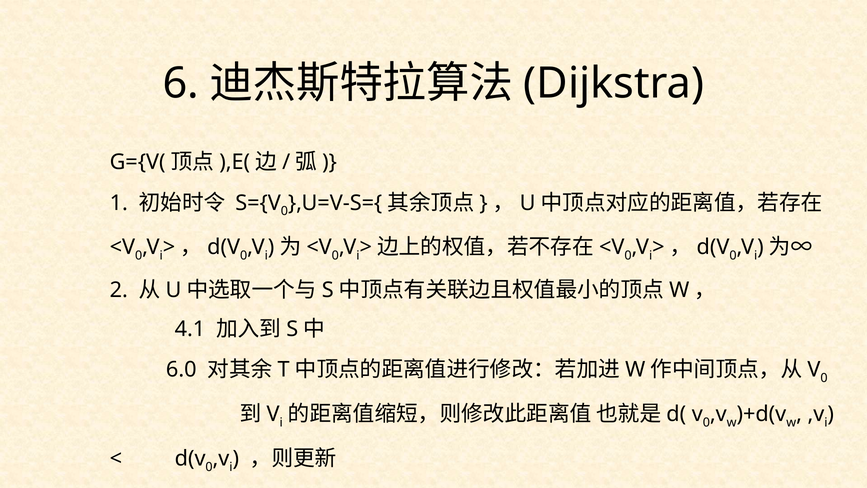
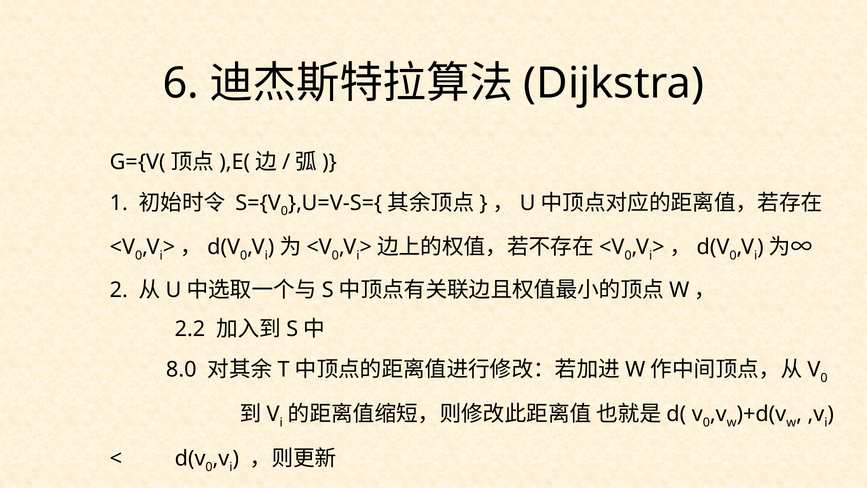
4.1: 4.1 -> 2.2 (190, 329)
6.0: 6.0 -> 8.0 (181, 370)
